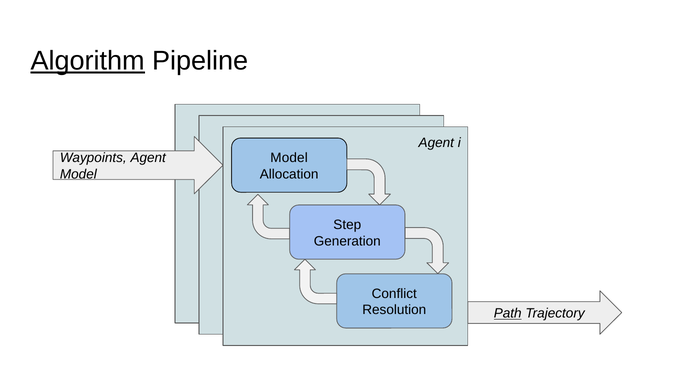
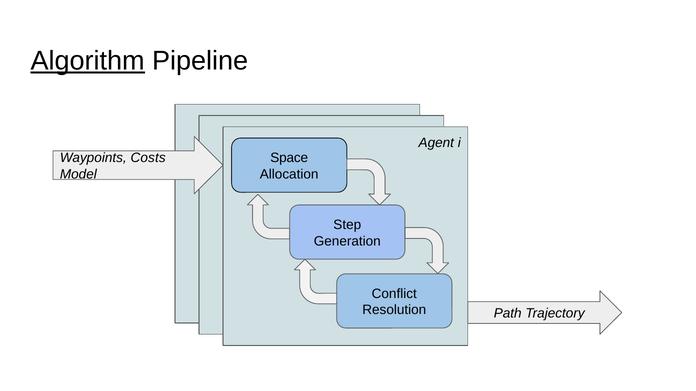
Waypoints Agent: Agent -> Costs (148, 158)
Model: Model -> Space (289, 158)
Path underline: present -> none (508, 314)
